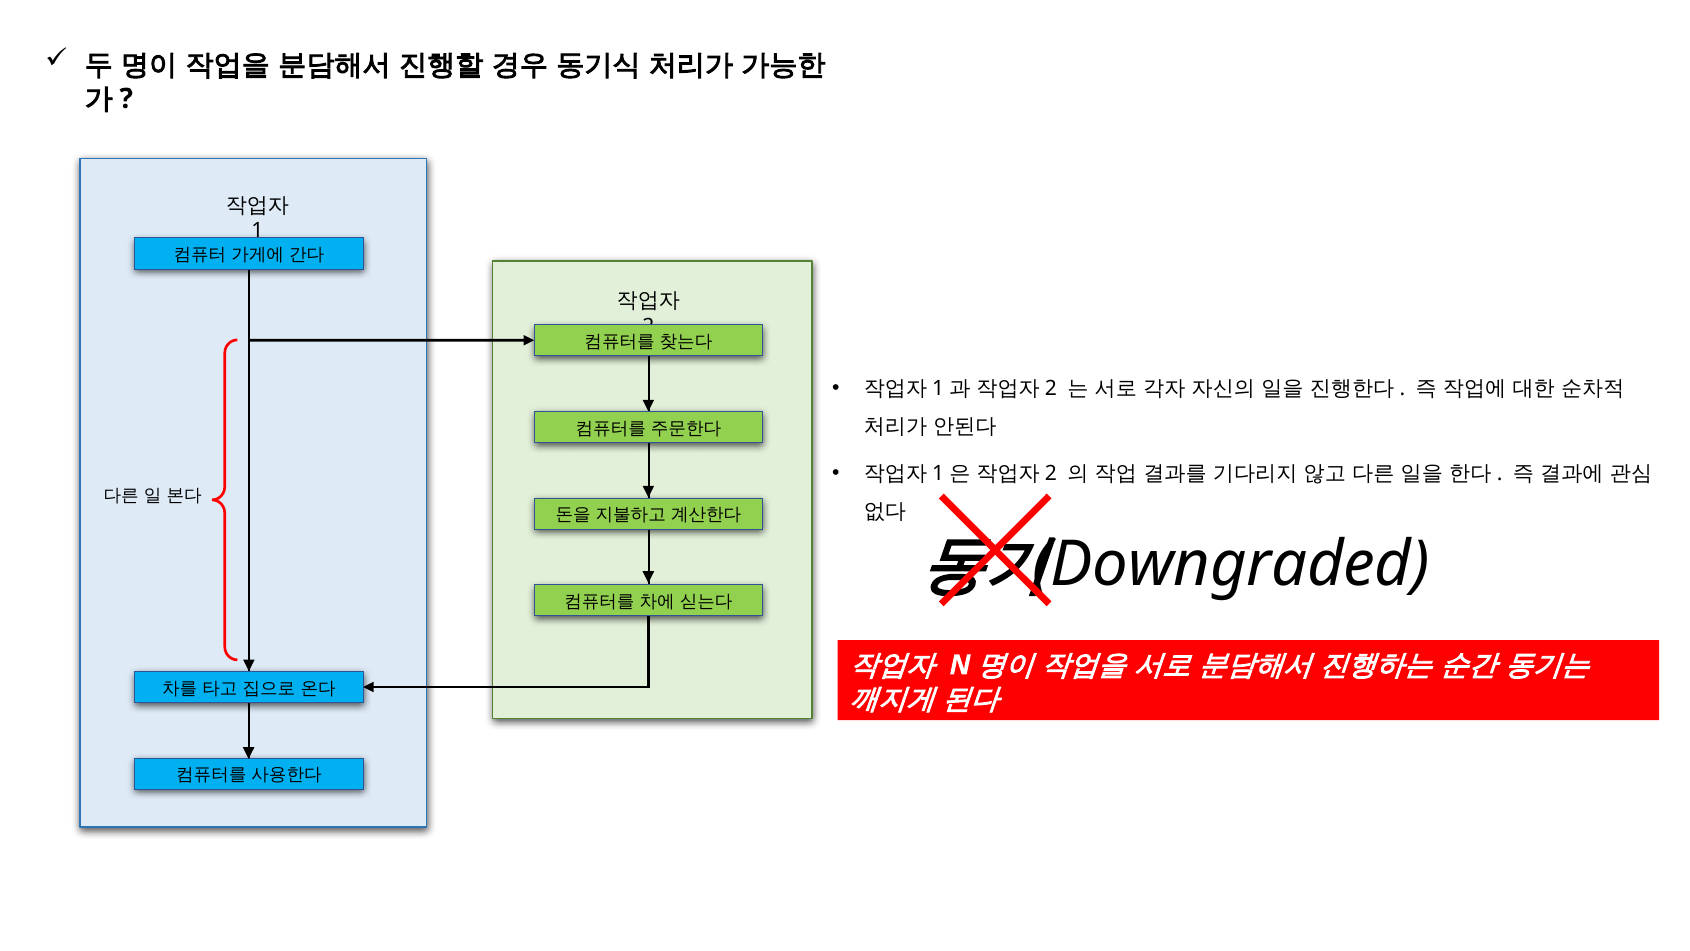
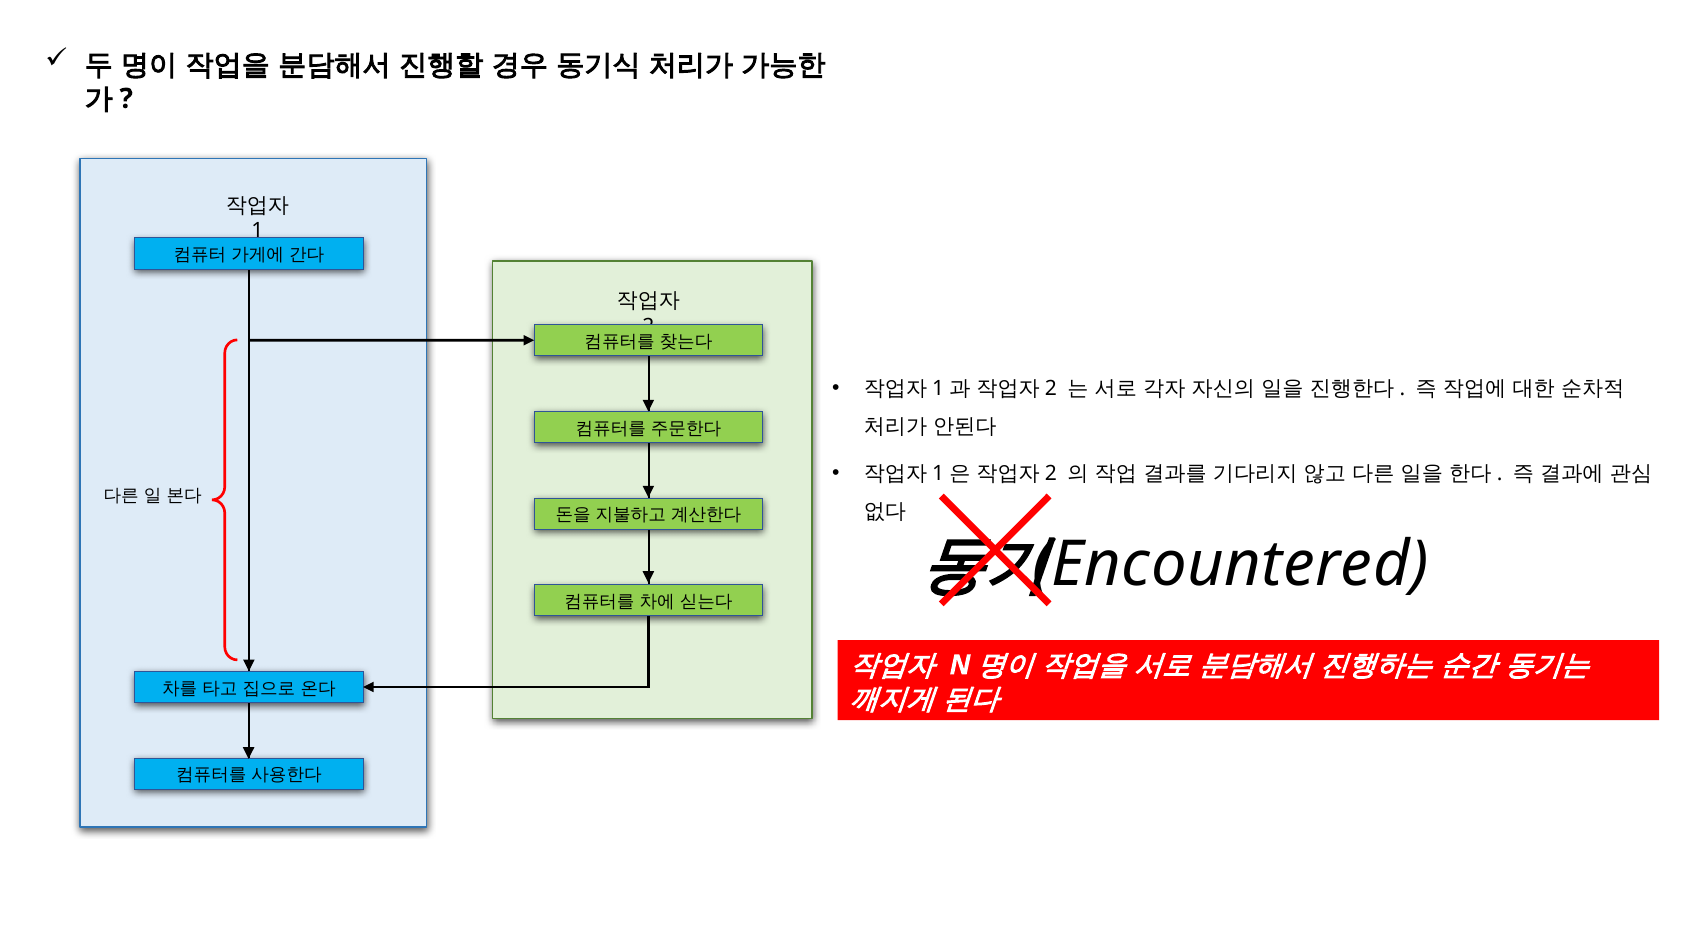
Downgraded: Downgraded -> Encountered (1231, 564)
